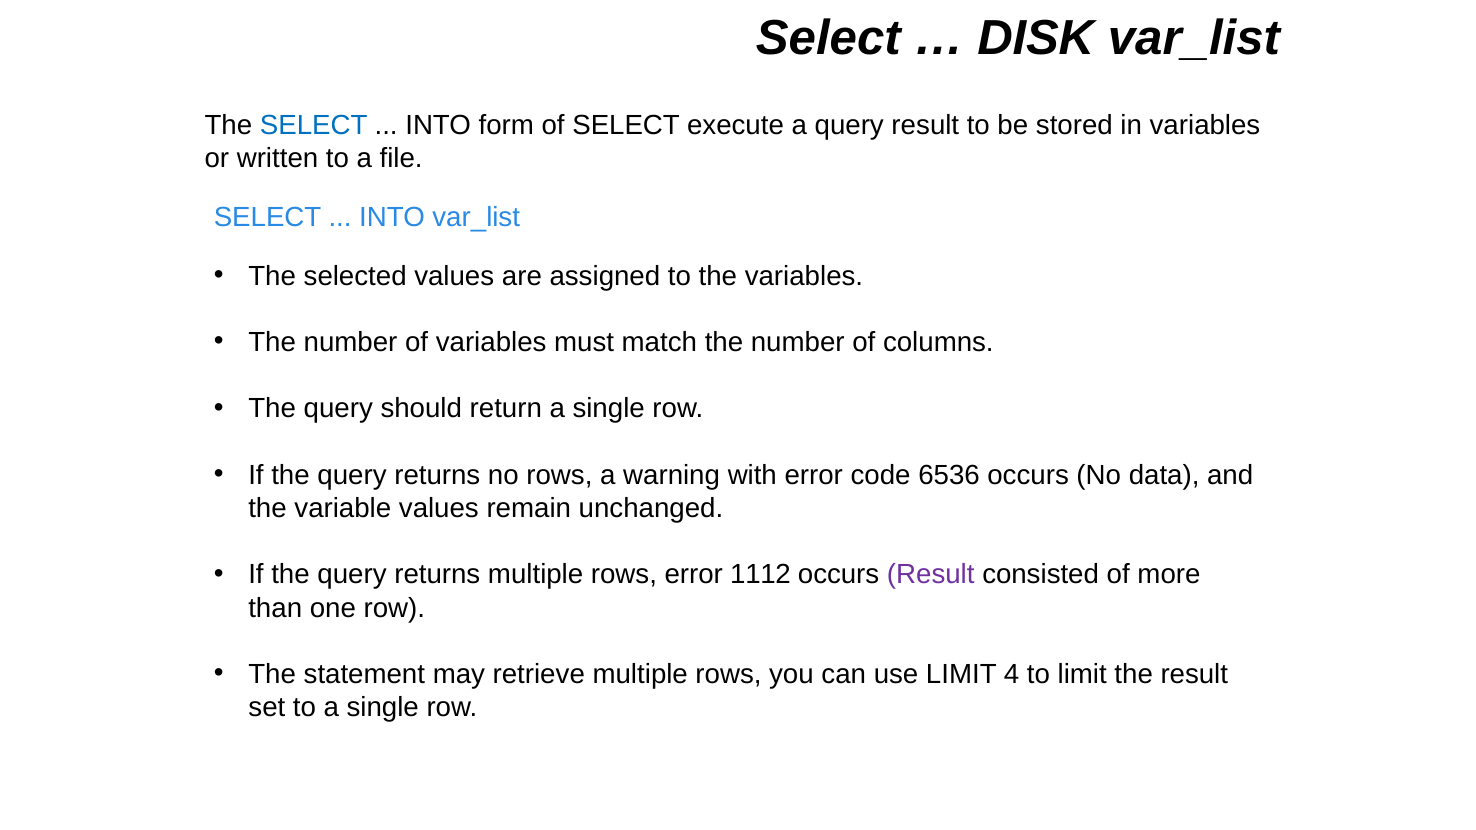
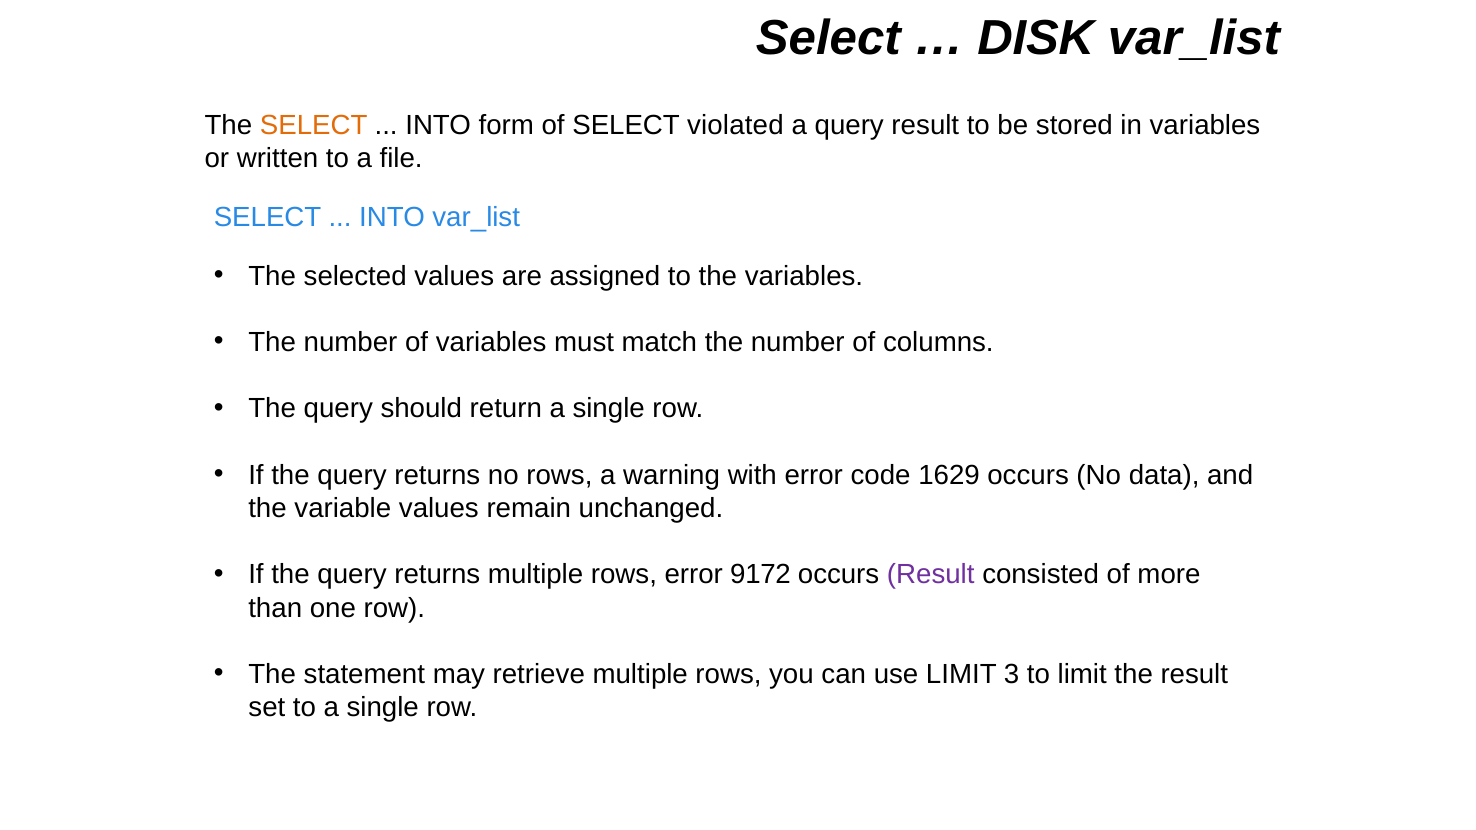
SELECT colour: blue -> orange (314, 125)
execute: execute -> violated (735, 125)
6536: 6536 -> 1629 (949, 475)
1112: 1112 -> 9172 (761, 575)
4: 4 -> 3 (1011, 675)
